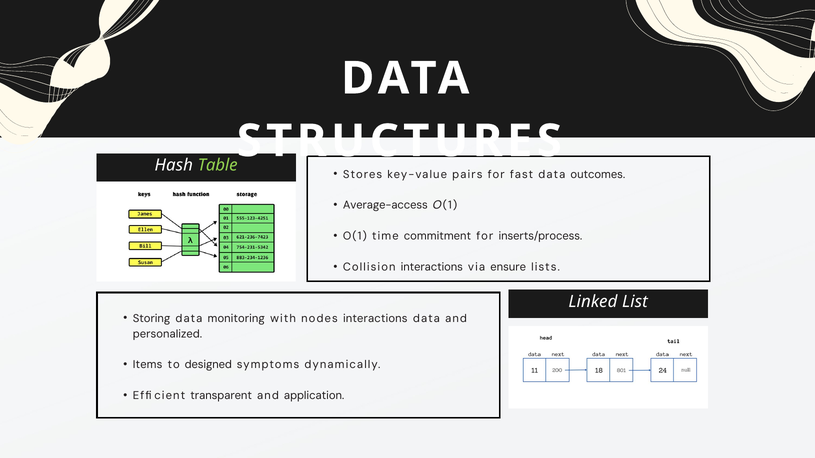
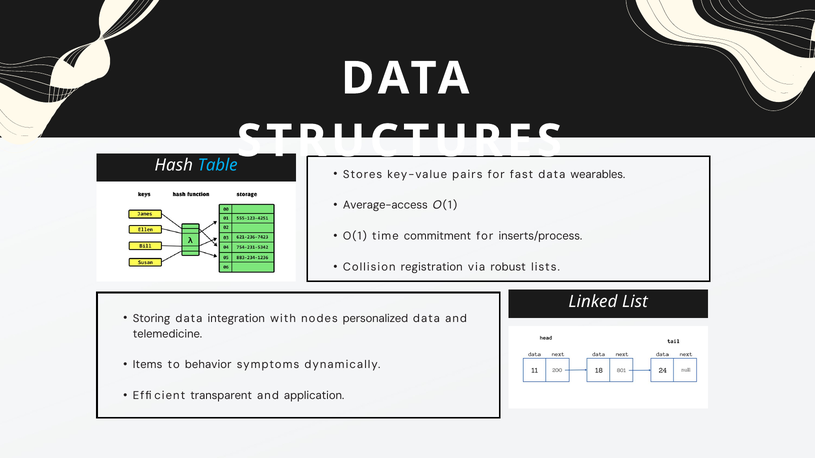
Table colour: light green -> light blue (218, 165)
outcomes: outcomes -> wearables (598, 175)
Collision interactions: interactions -> registration (432, 267)
ensure: ensure -> robust (508, 267)
monitoring: monitoring -> integration (236, 319)
nodes interactions: interactions -> personalized (375, 319)
personalized: personalized -> telemedicine (168, 334)
designed: designed -> behavior (208, 365)
